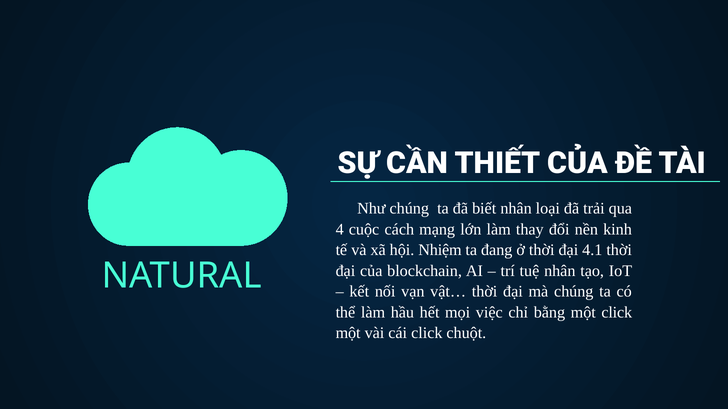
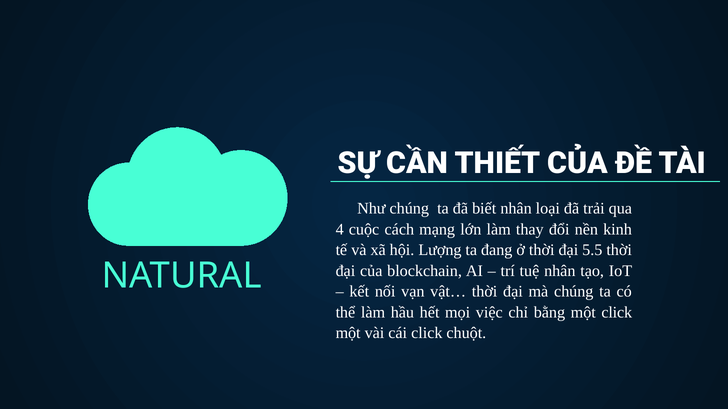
Nhiệm: Nhiệm -> Lượng (440, 250)
4.1: 4.1 -> 5.5 (592, 250)
